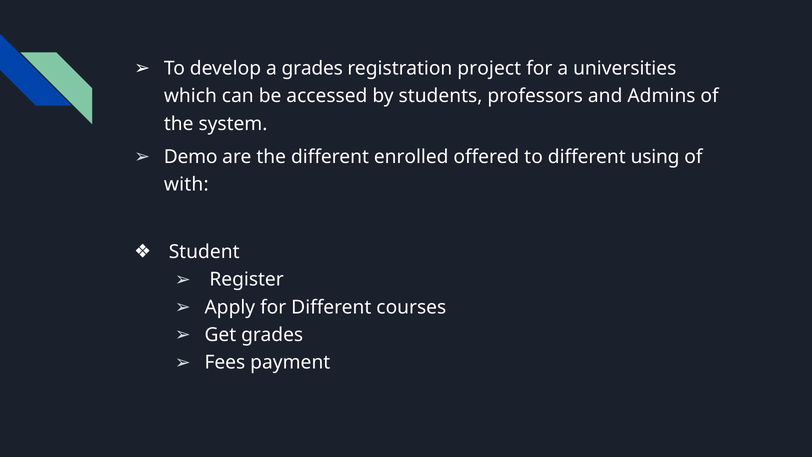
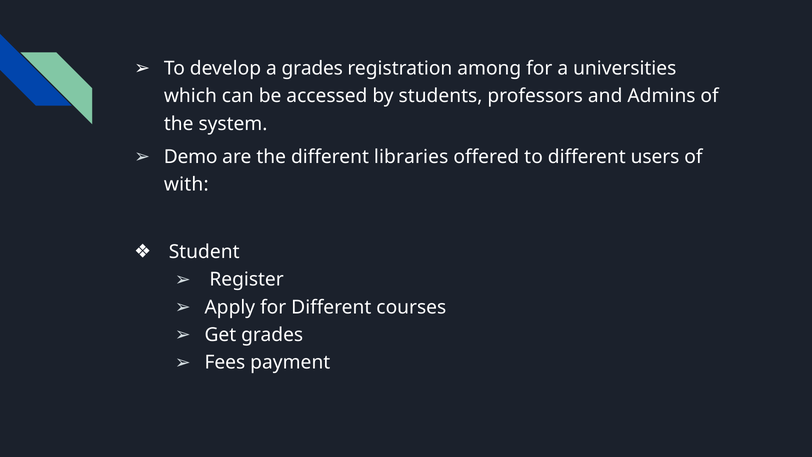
project: project -> among (489, 68)
enrolled: enrolled -> libraries (411, 157)
using: using -> users (655, 157)
